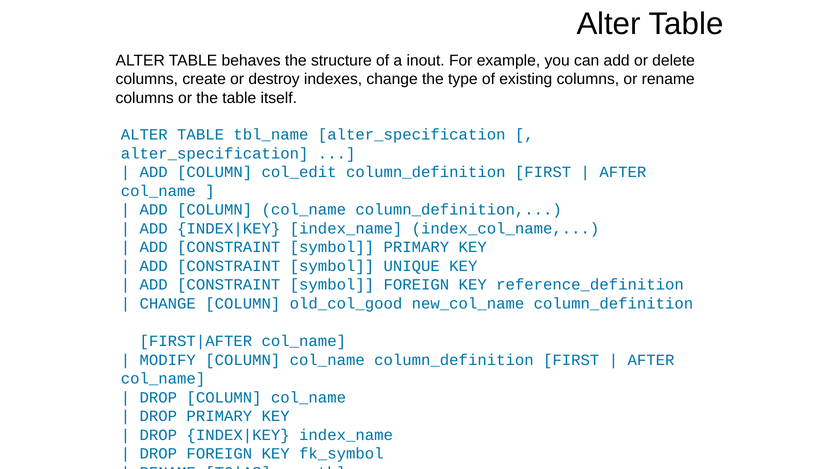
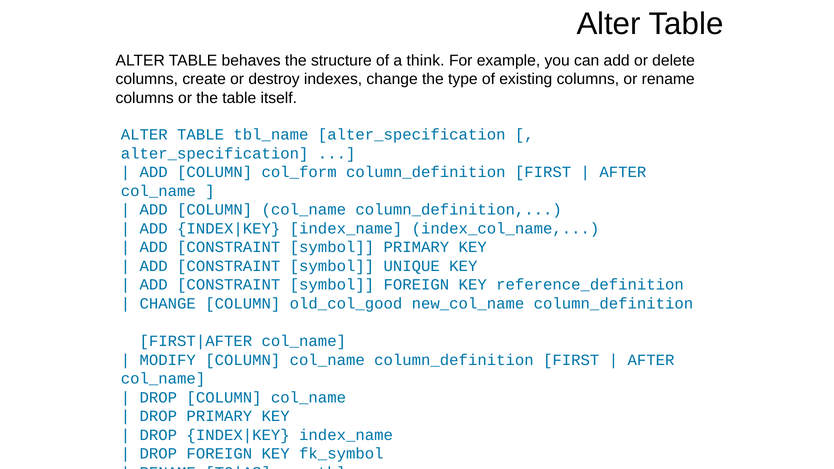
inout: inout -> think (426, 60)
col_edit: col_edit -> col_form (299, 172)
